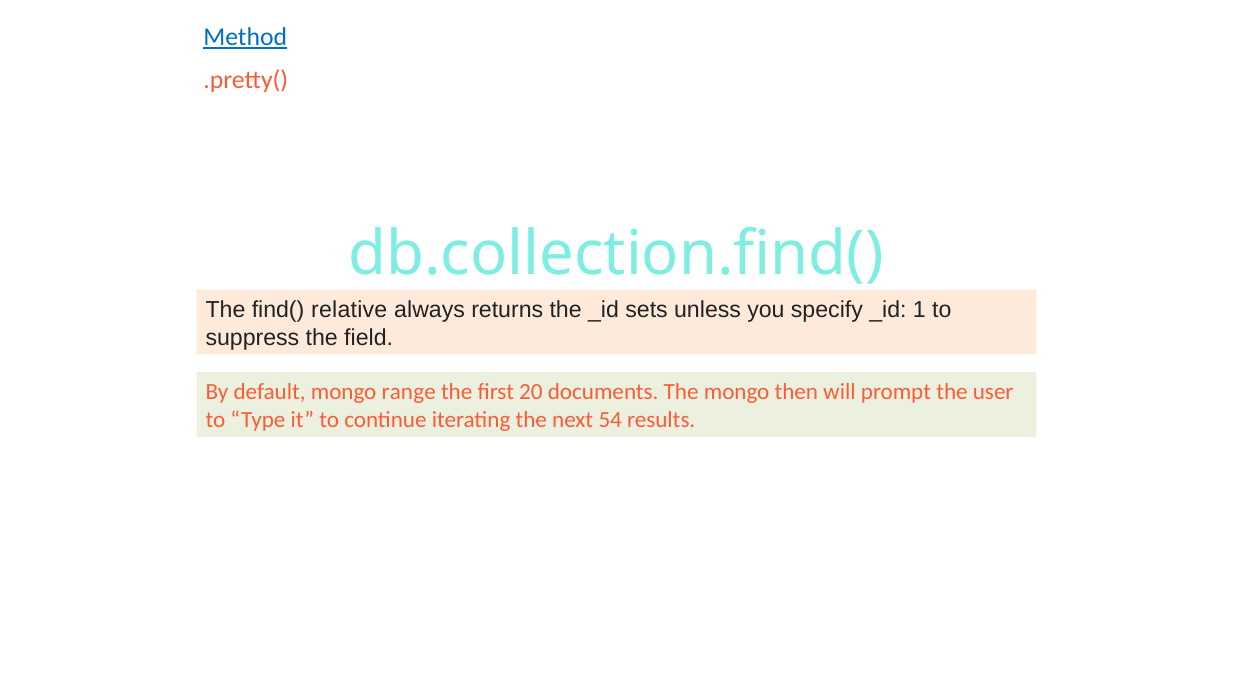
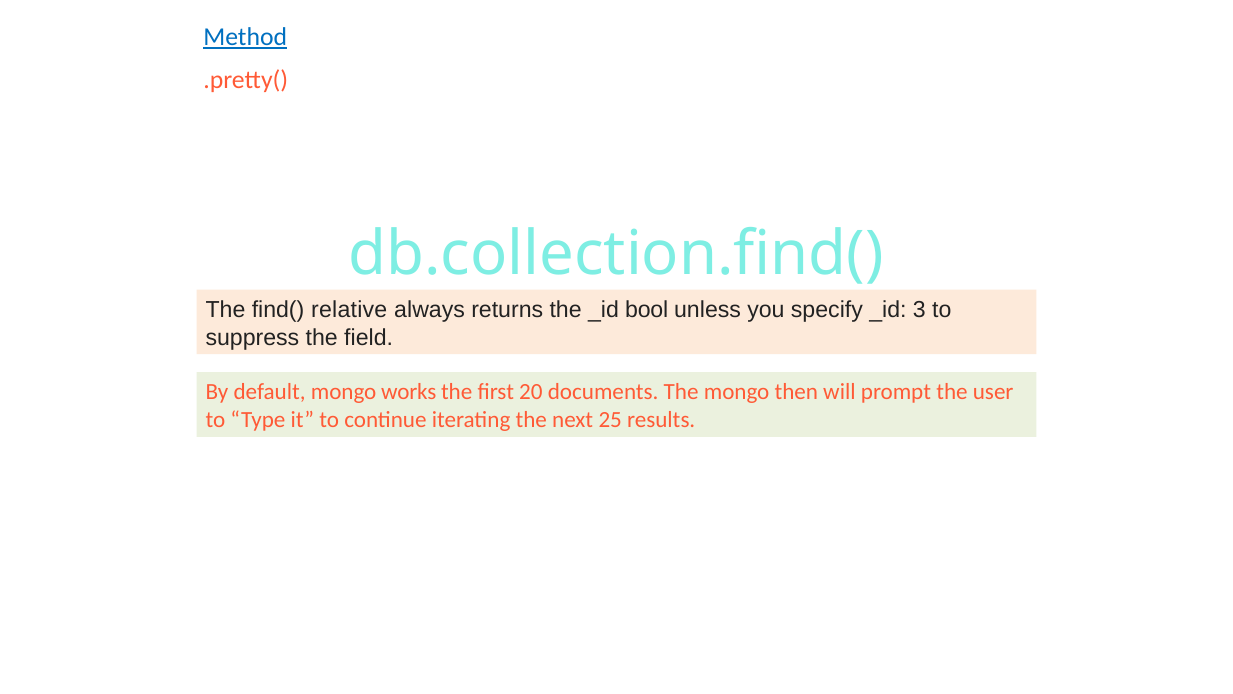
sets: sets -> bool (647, 309)
1: 1 -> 3 (919, 309)
range: range -> works (409, 392)
54: 54 -> 25 (610, 420)
